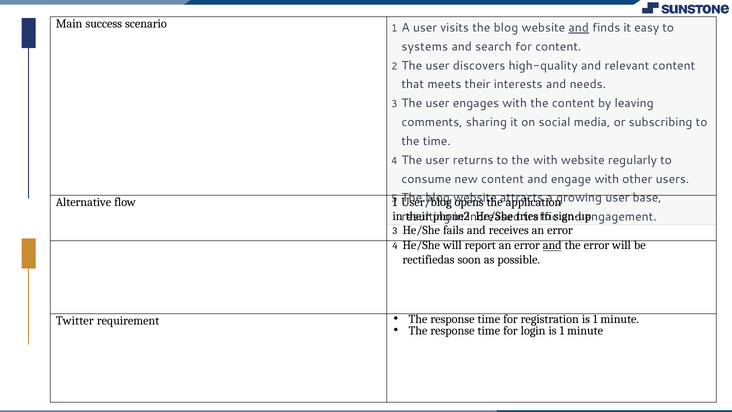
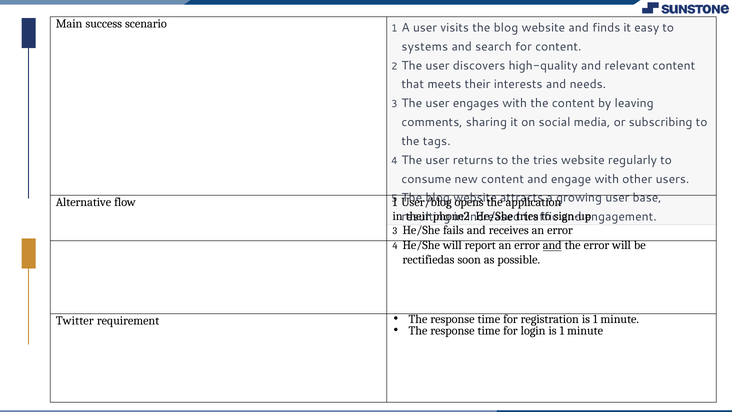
and underline: present -> none (579, 28)
the time: time -> tags (437, 141)
the with: with -> tries (545, 160)
